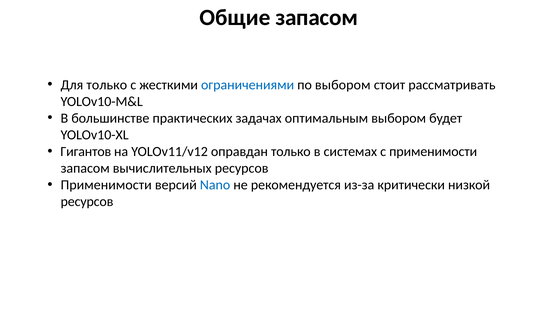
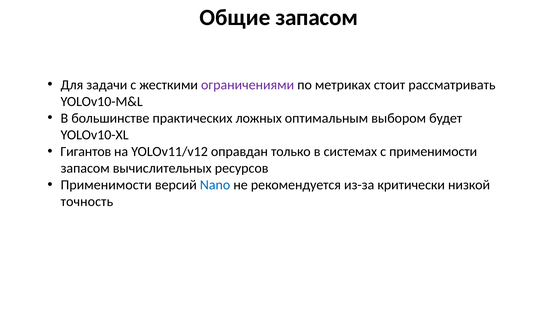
Для только: только -> задачи (107, 85)
ограничениями colour: blue -> purple (248, 85)
по выбором: выбором -> метриках (343, 85)
задачах: задачах -> ложных (259, 118)
ресурсов: ресурсов -> точность (87, 202)
